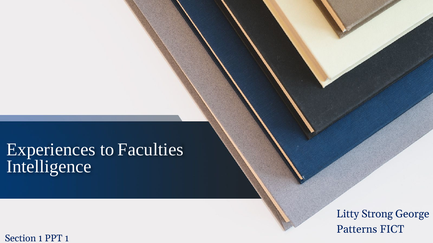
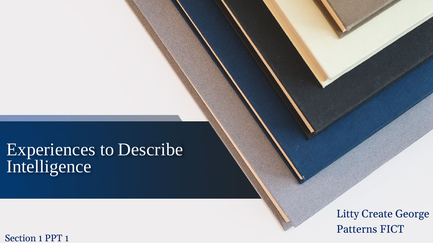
Faculties: Faculties -> Describe (151, 150)
Strong: Strong -> Create (377, 215)
